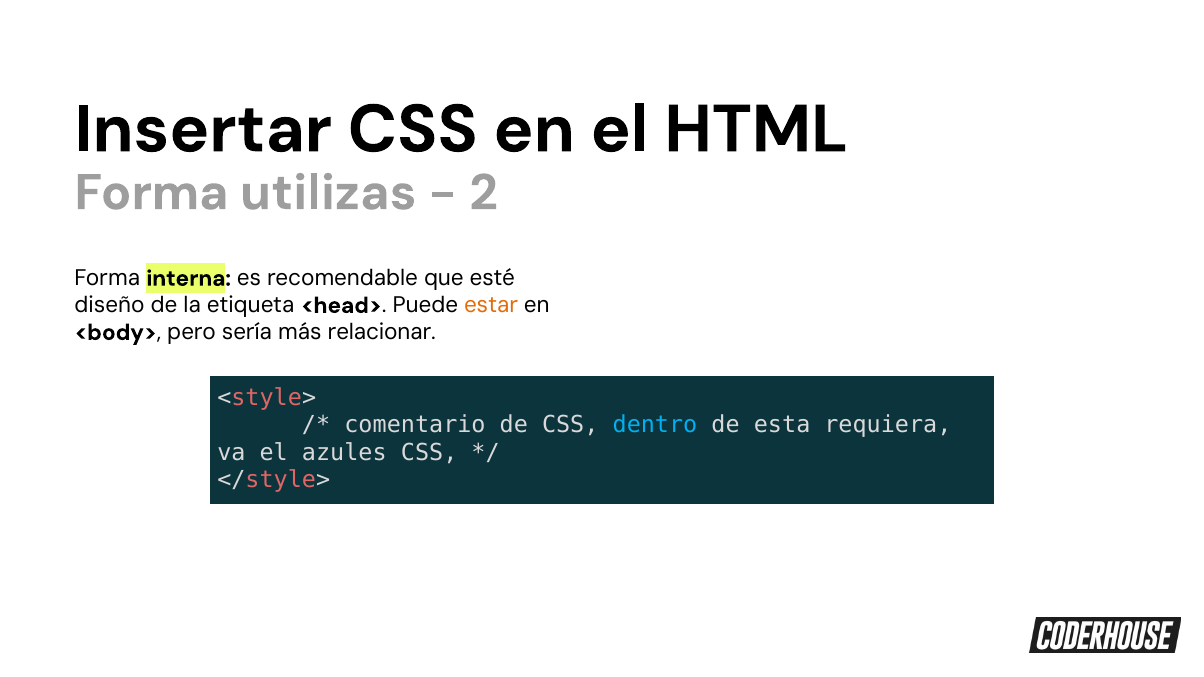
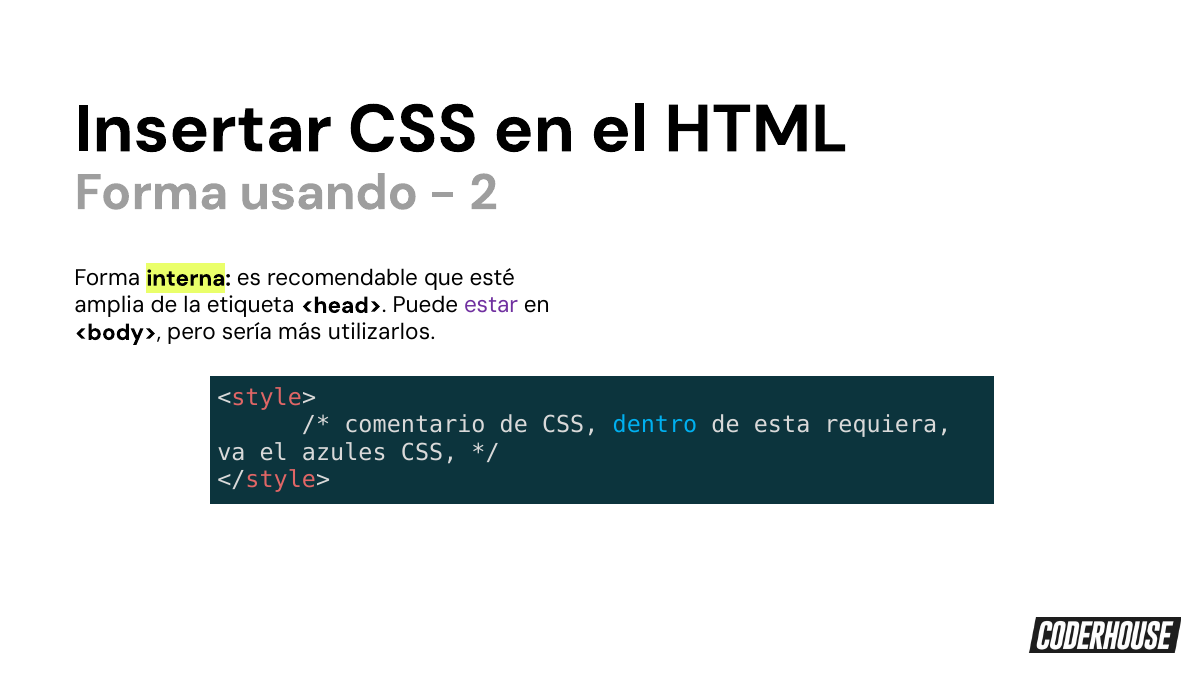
utilizas: utilizas -> usando (329, 193)
diseño: diseño -> amplia (109, 305)
estar colour: orange -> purple (491, 305)
relacionar: relacionar -> utilizarlos (382, 333)
